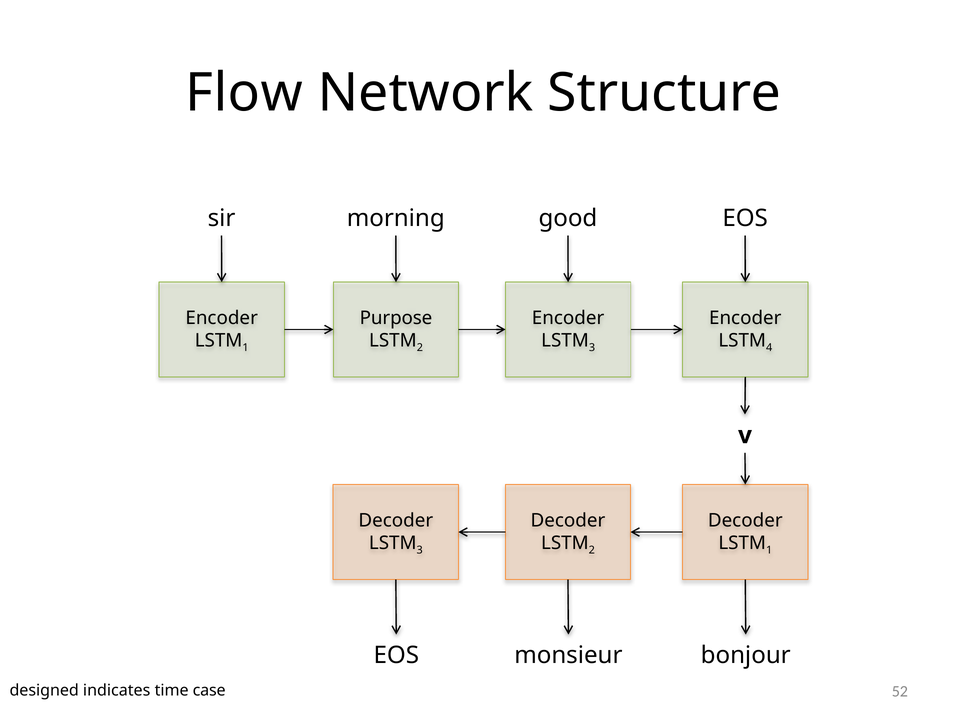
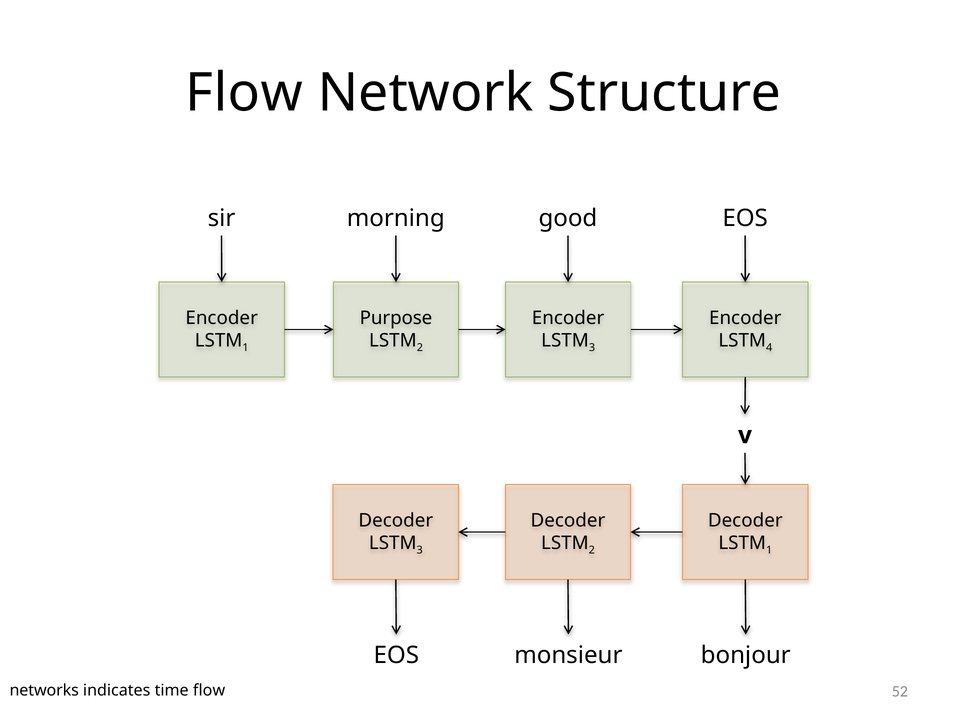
designed: designed -> networks (44, 691)
time case: case -> flow (209, 691)
